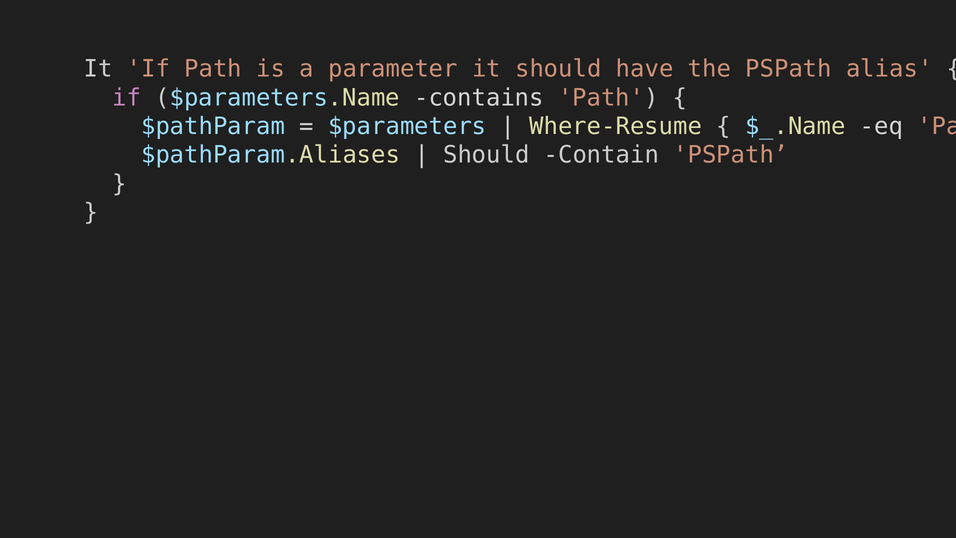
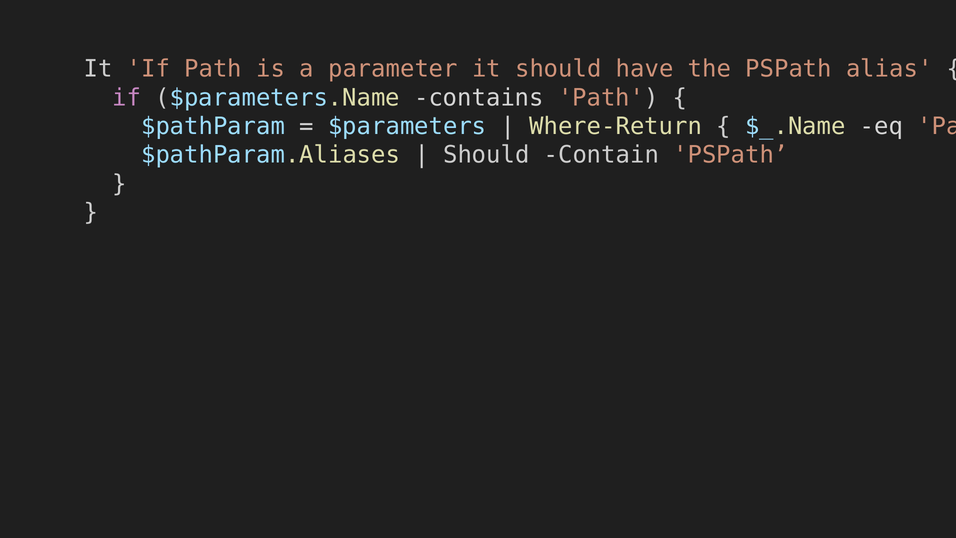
Where-Resume: Where-Resume -> Where-Return (616, 126)
